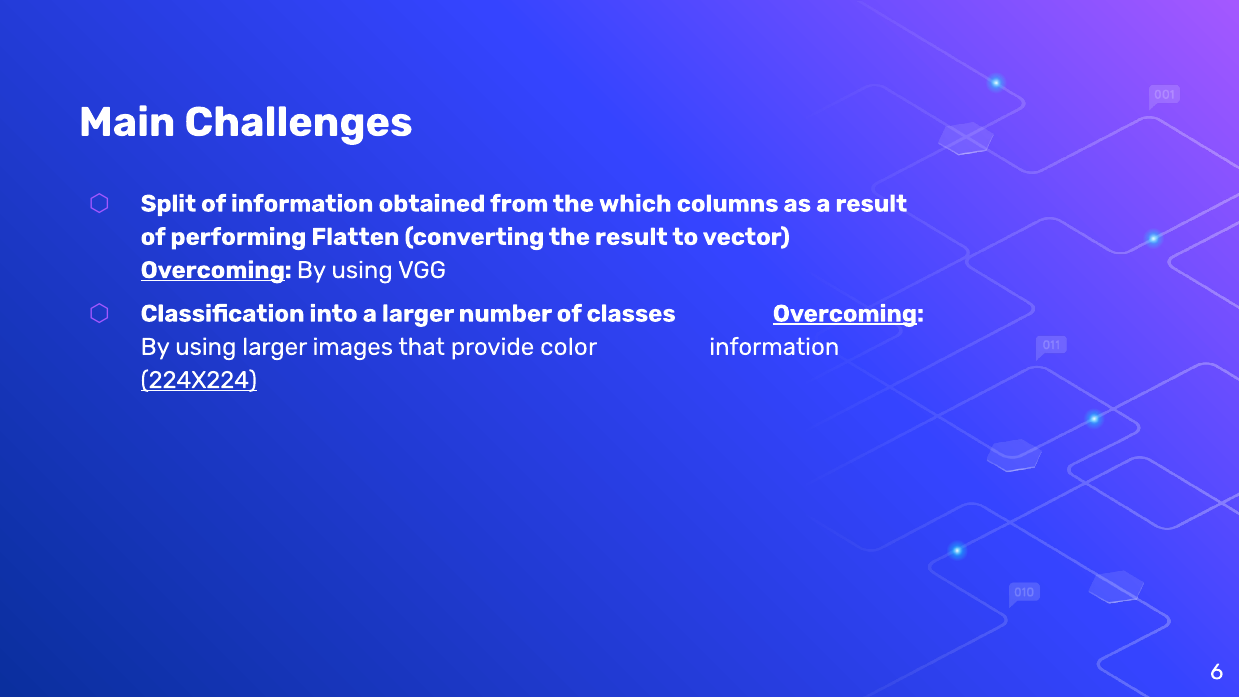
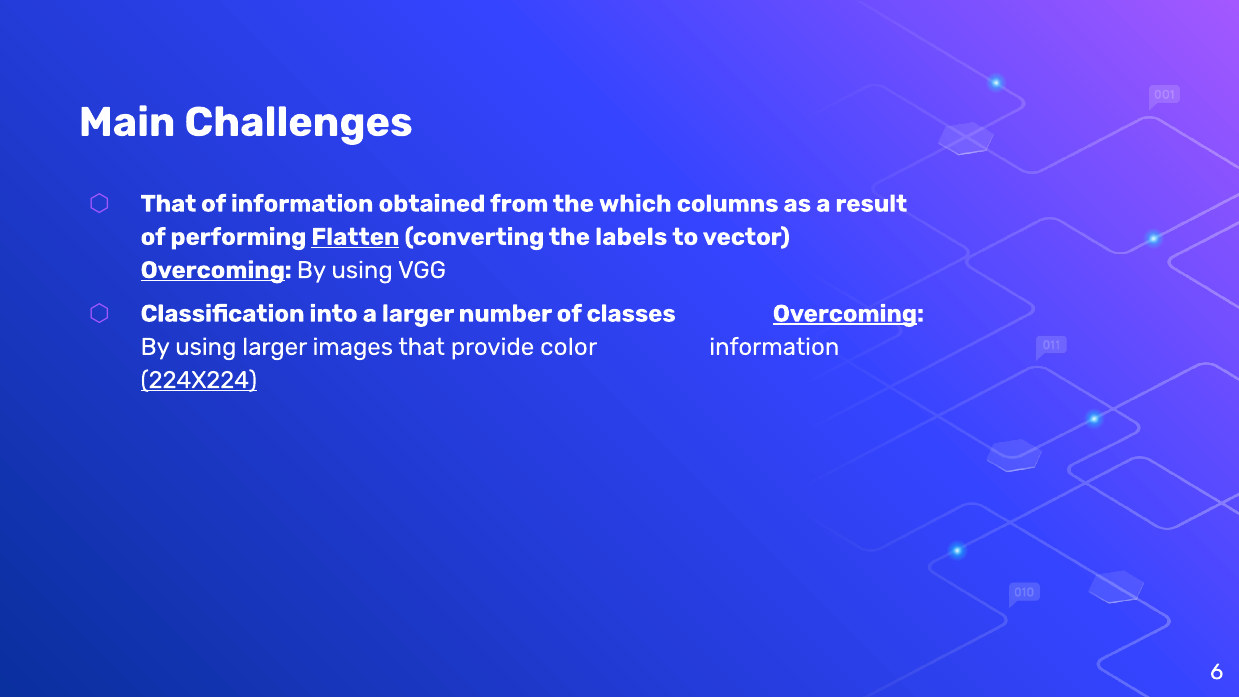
Split: Split -> That (168, 204)
Flatten underline: none -> present (355, 237)
the result: result -> labels (631, 237)
